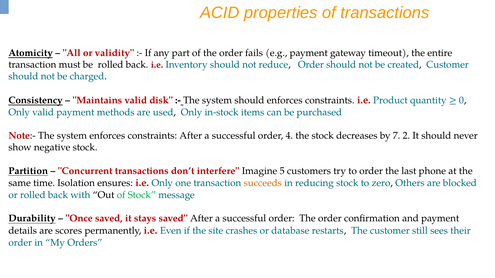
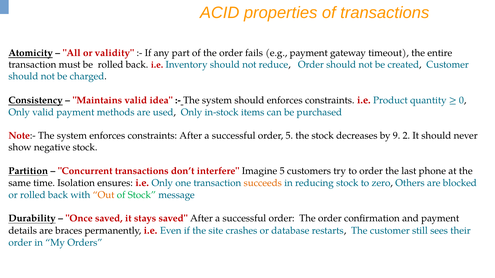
disk: disk -> idea (161, 100)
order 4: 4 -> 5 (289, 136)
7: 7 -> 9 (397, 136)
Out colour: black -> orange (104, 195)
scores: scores -> braces (69, 231)
